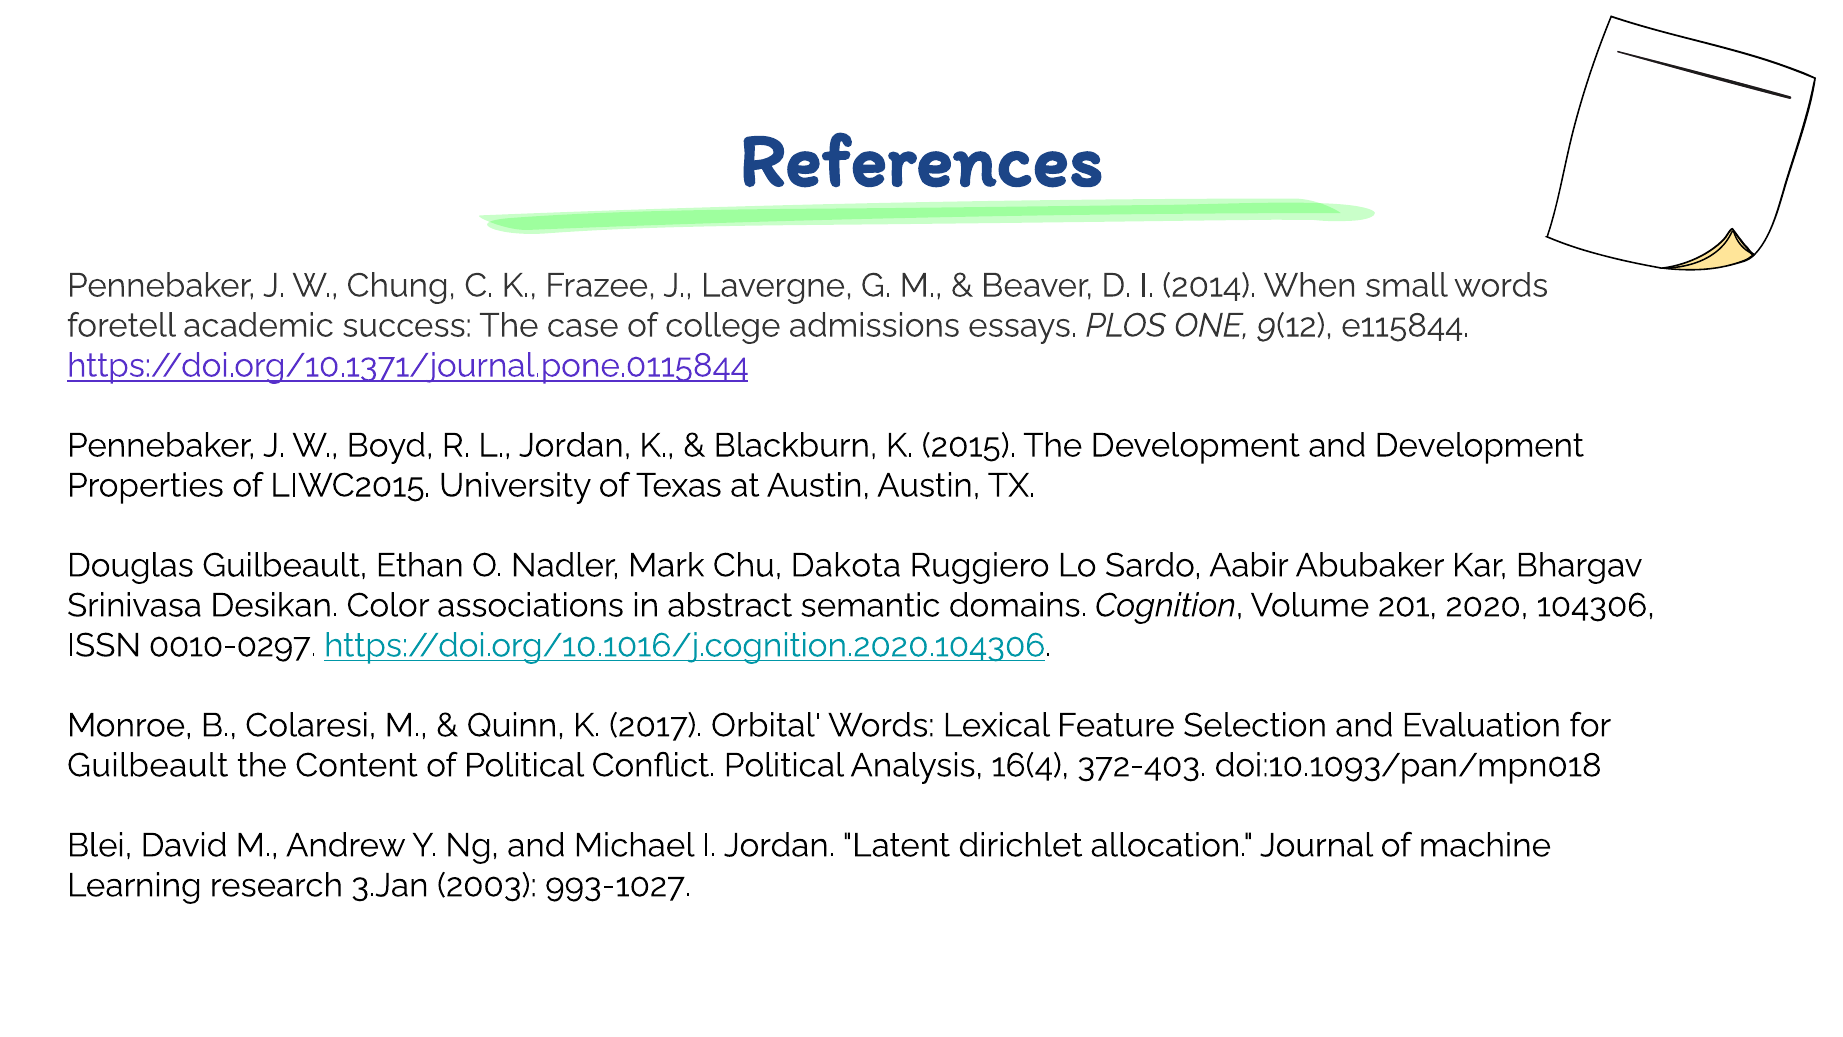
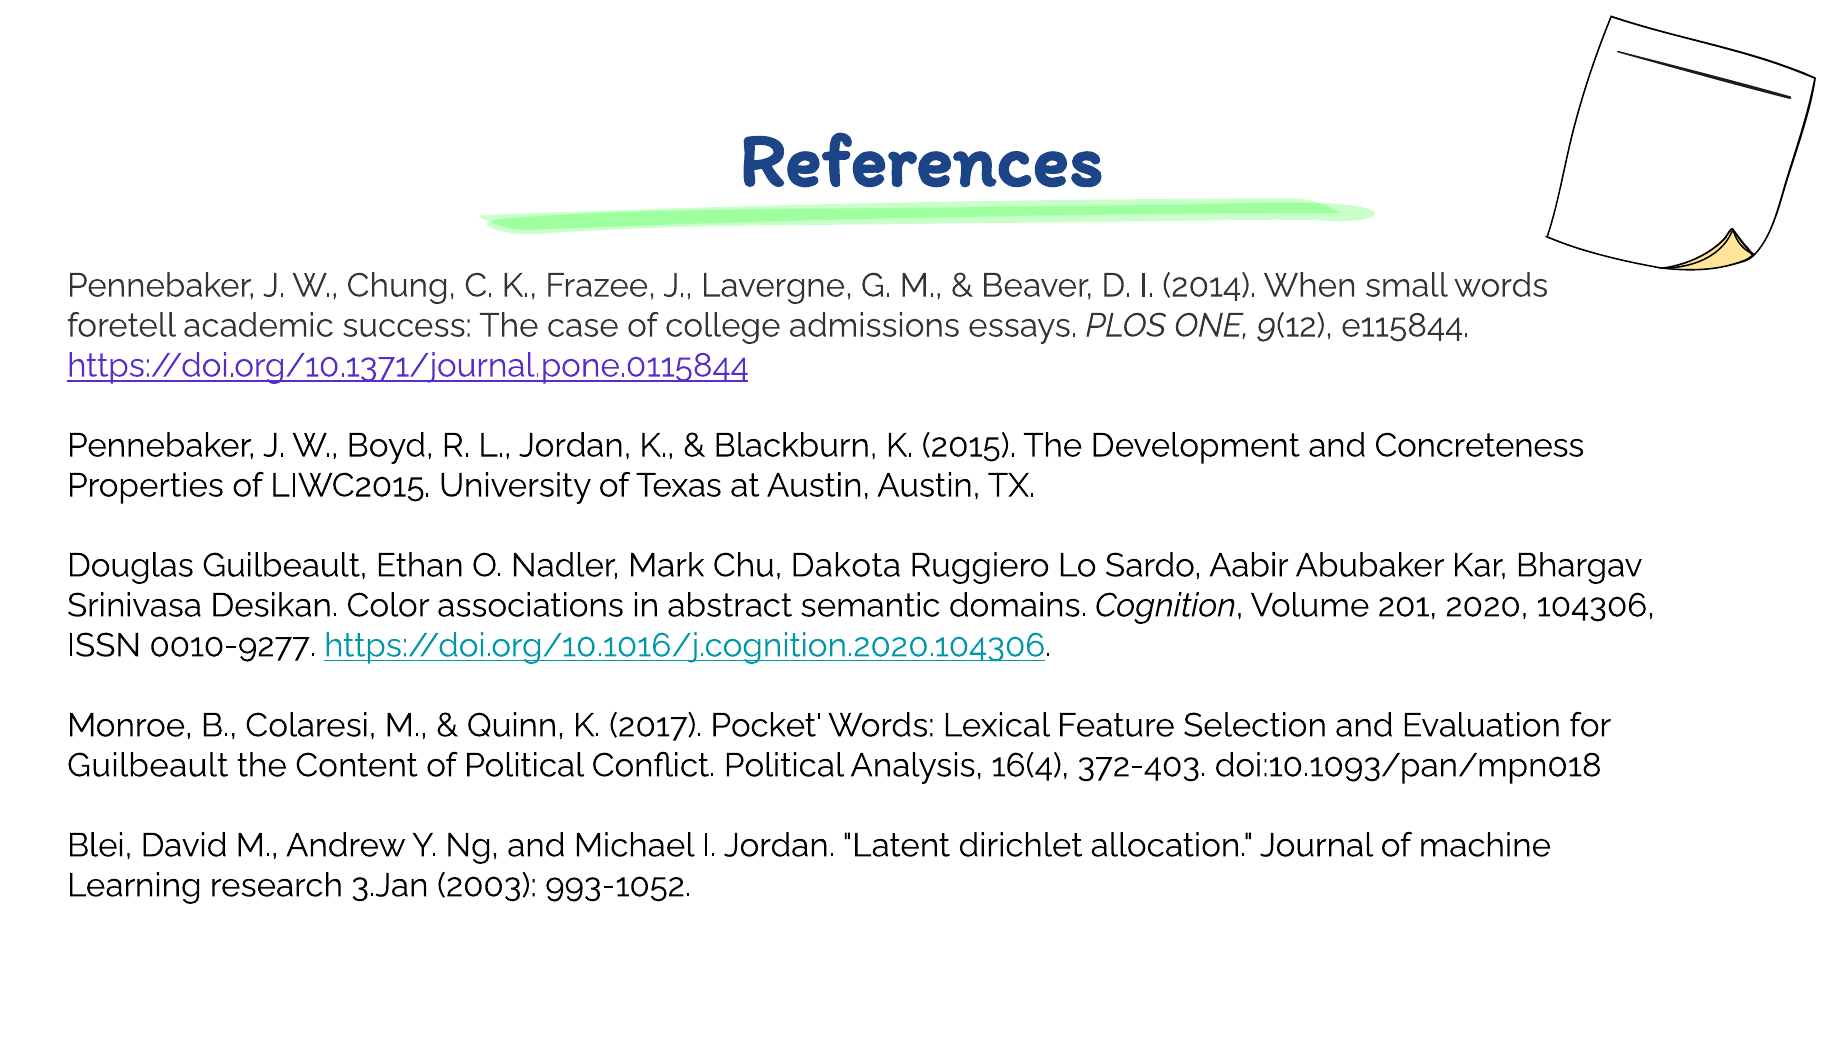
and Development: Development -> Concreteness (1479, 445)
0010-0297: 0010-0297 -> 0010-9277 (233, 645)
Orbital: Orbital -> Pocket (766, 725)
993-1027: 993-1027 -> 993-1052 (618, 885)
